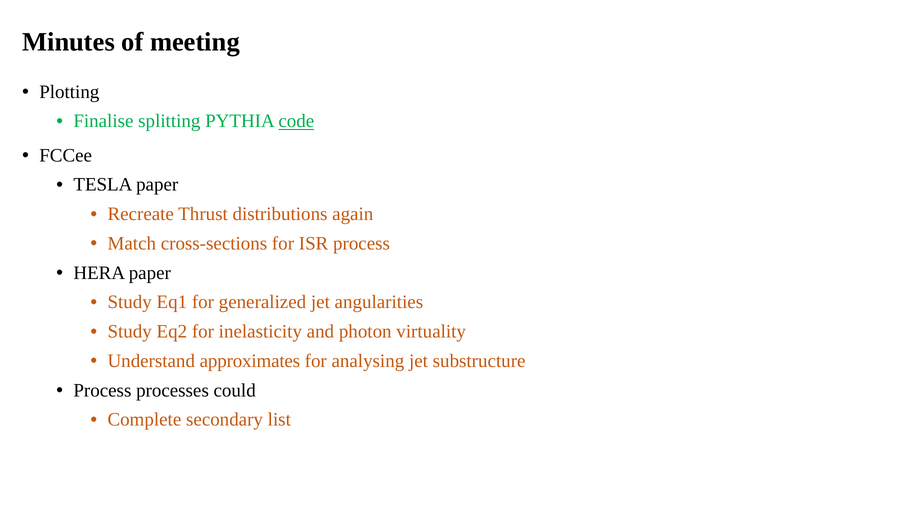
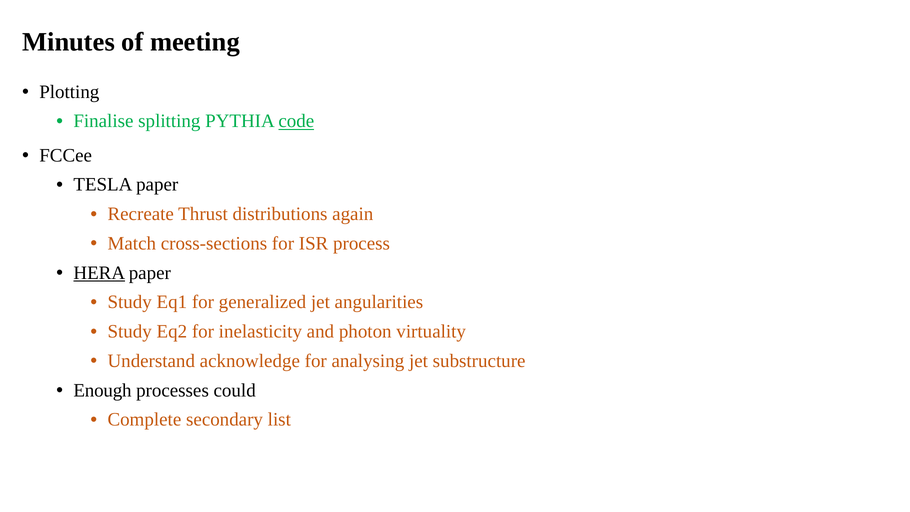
HERA underline: none -> present (99, 273)
approximates: approximates -> acknowledge (250, 361)
Process: Process -> Enough (102, 390)
